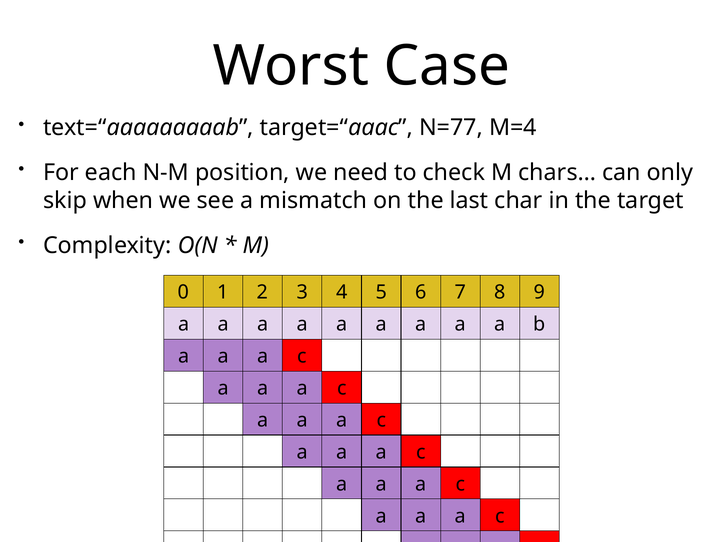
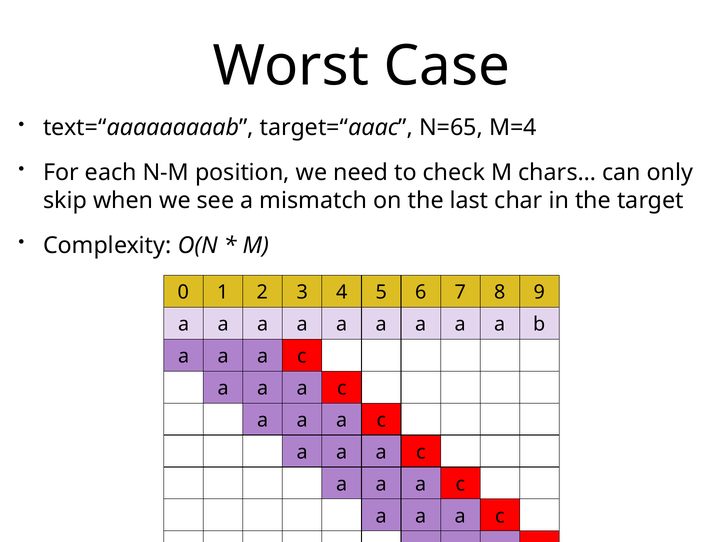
N=77: N=77 -> N=65 (451, 128)
